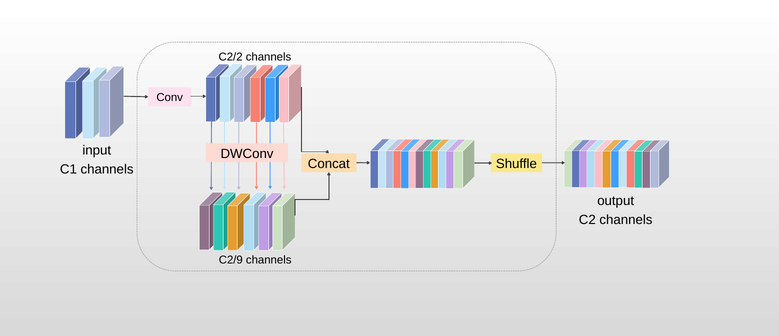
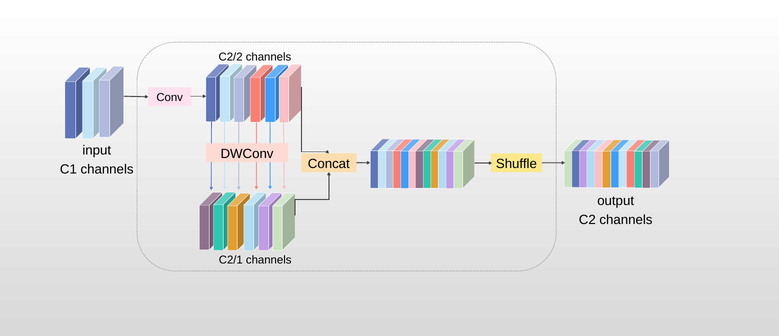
C2/9: C2/9 -> C2/1 (231, 260)
